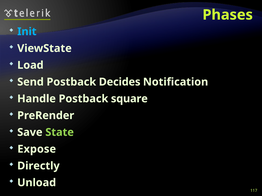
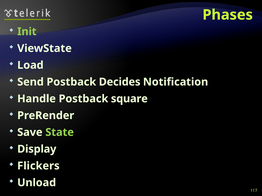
Init colour: light blue -> light green (27, 32)
Expose: Expose -> Display (37, 149)
Directly: Directly -> Flickers (38, 166)
